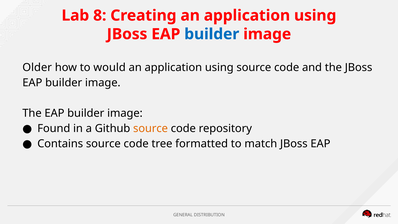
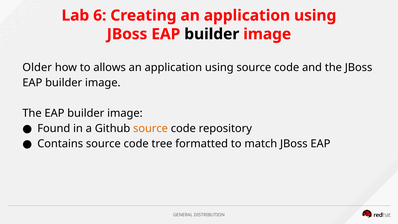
8: 8 -> 6 (100, 15)
builder colour: blue -> black (212, 34)
would: would -> allows (110, 67)
